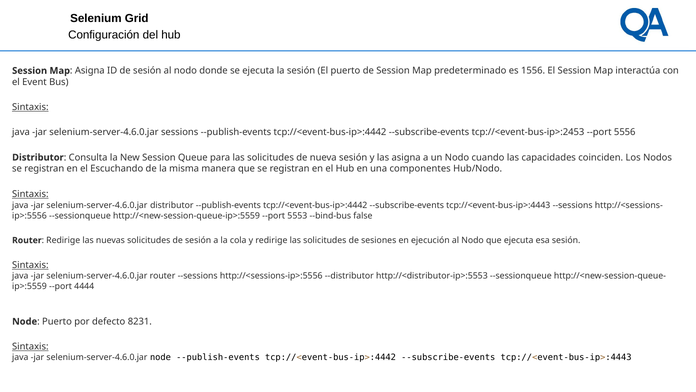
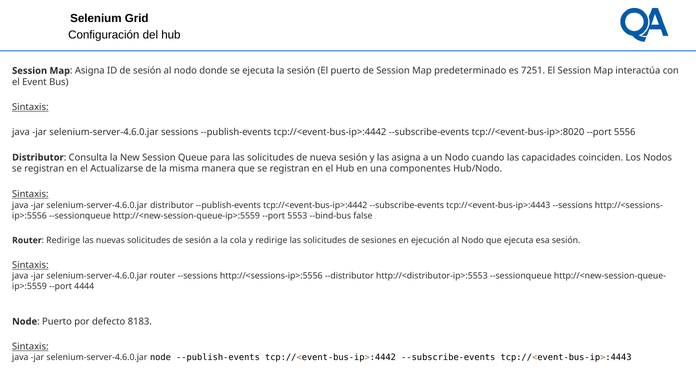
1556: 1556 -> 7251 (533, 71)
tcp://<event-bus-ip>:2453: tcp://<event-bus-ip>:2453 -> tcp://<event-bus-ip>:8020 (528, 132)
Escuchando: Escuchando -> Actualizarse (117, 169)
8231: 8231 -> 8183 (140, 321)
